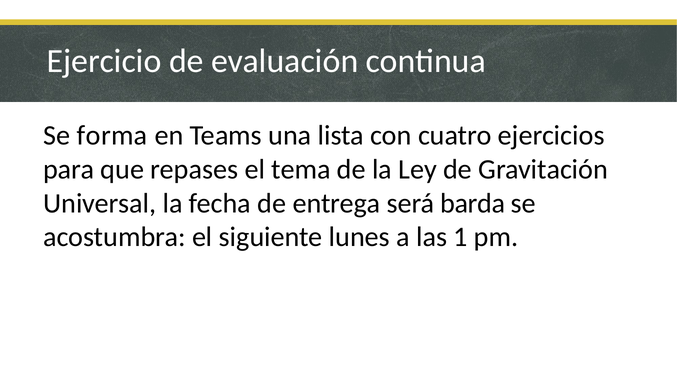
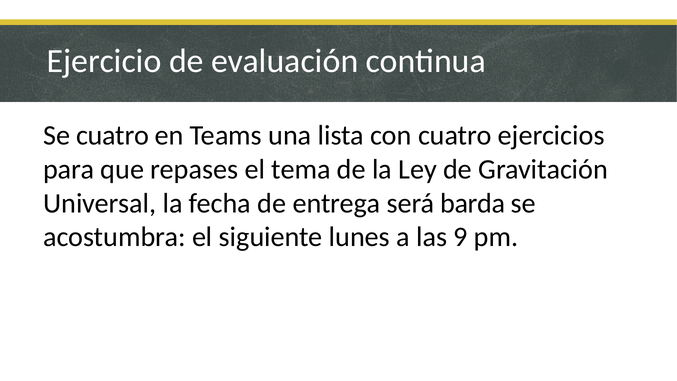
Se forma: forma -> cuatro (112, 135)
1: 1 -> 9 (461, 237)
